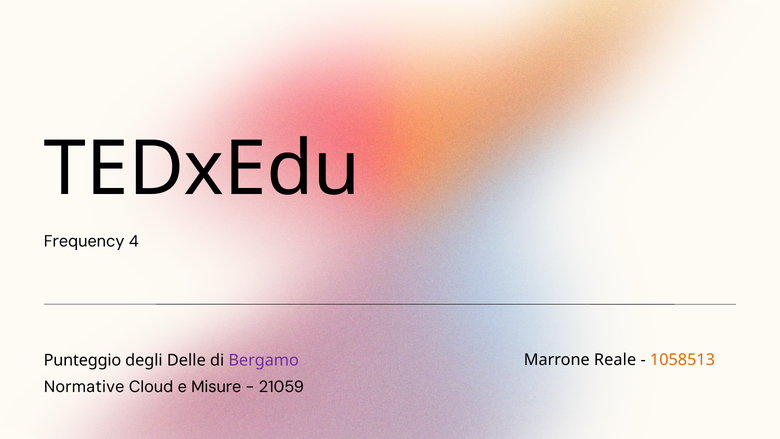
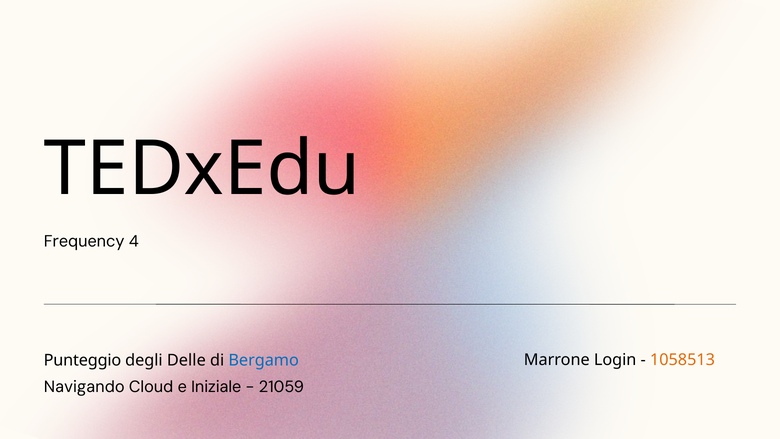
Bergamo colour: purple -> blue (264, 360)
Reale: Reale -> Login (615, 360)
Normative: Normative -> Navigando (84, 387)
Misure: Misure -> Iniziale (216, 387)
